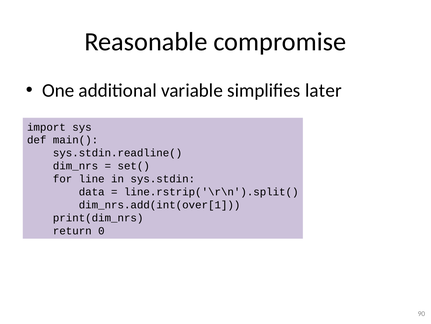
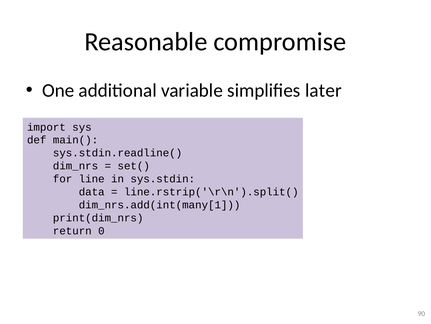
dim_nrs.add(int(over[1: dim_nrs.add(int(over[1 -> dim_nrs.add(int(many[1 (160, 204)
